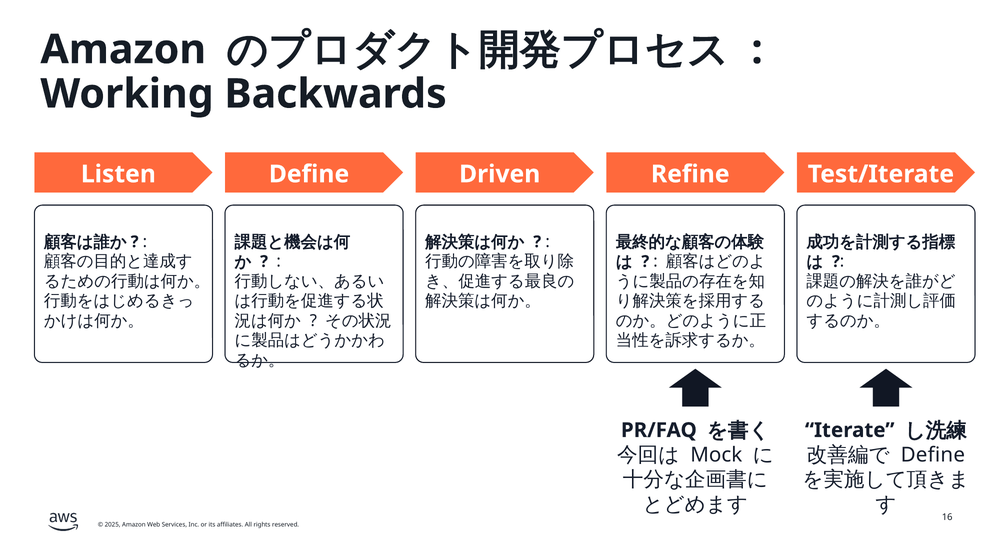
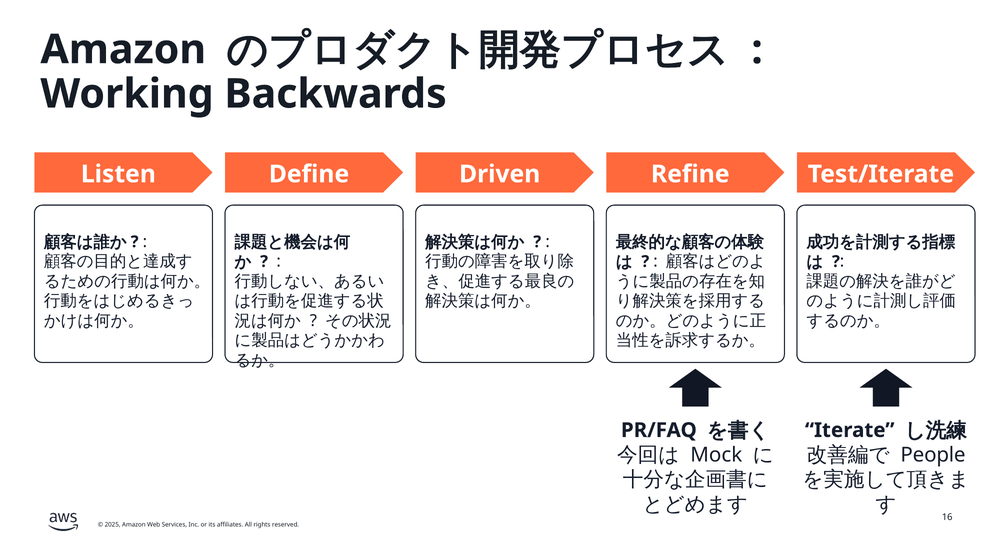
Define: Define -> People (933, 455)
